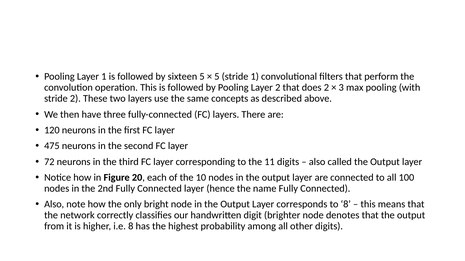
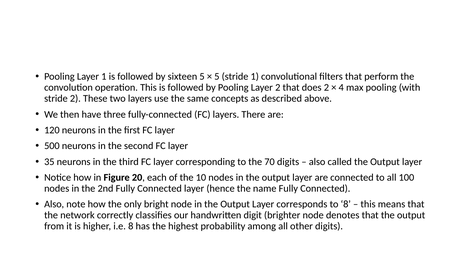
3: 3 -> 4 (341, 88)
475: 475 -> 500 (52, 146)
72: 72 -> 35 (49, 162)
11: 11 -> 70 (270, 162)
